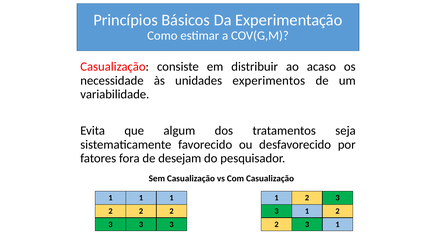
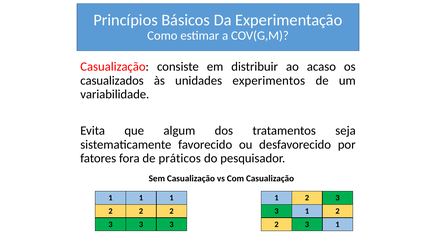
necessidade: necessidade -> casualizados (112, 81)
desejam: desejam -> práticos (180, 158)
